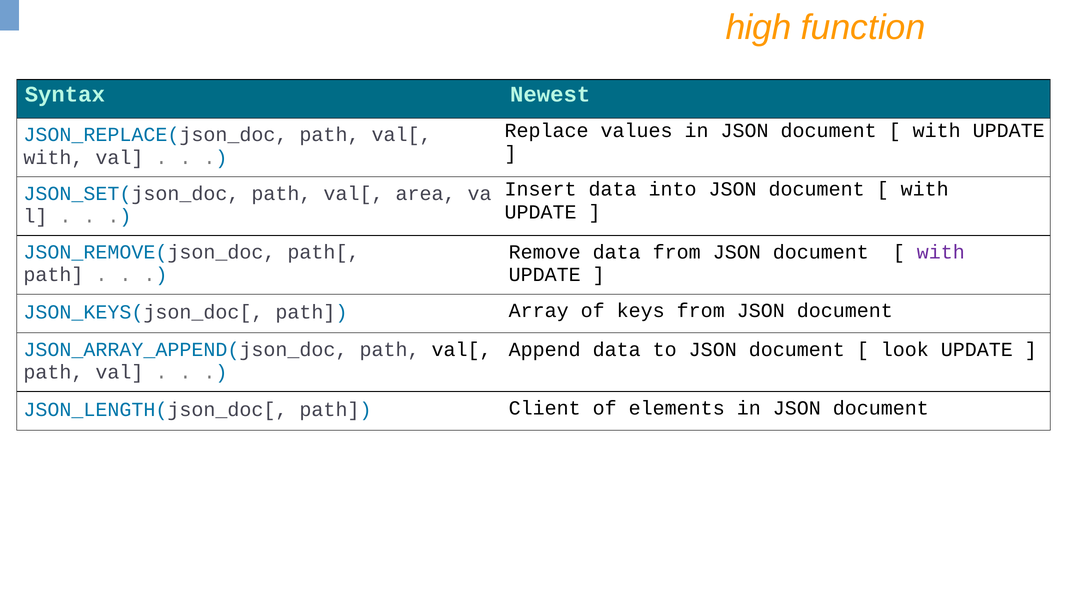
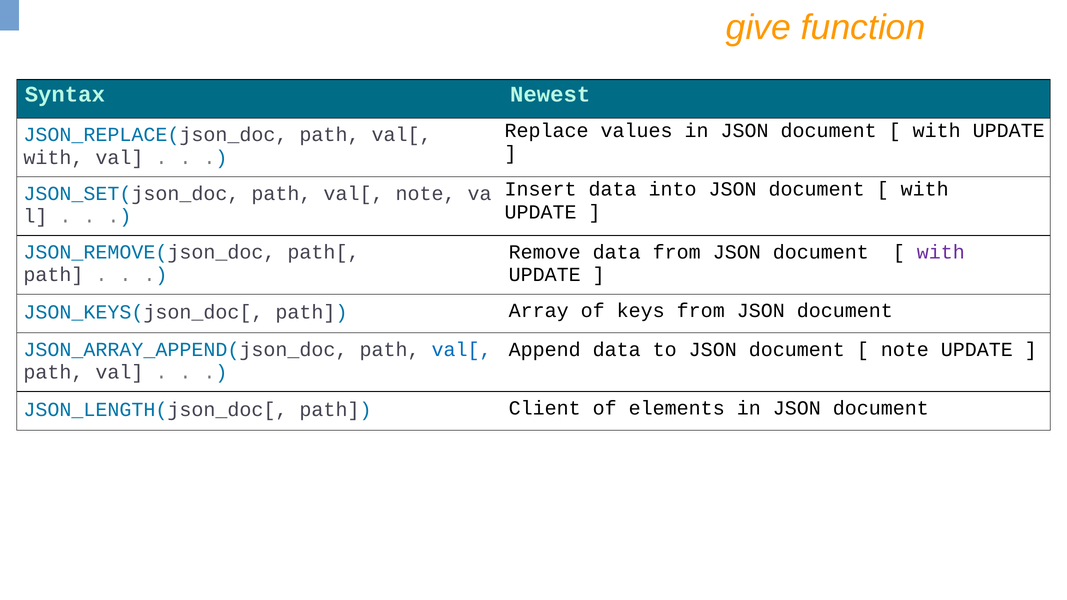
high: high -> give (758, 28)
val[ area: area -> note (426, 194)
val[ colour: black -> blue (462, 350)
look: look -> note (905, 350)
